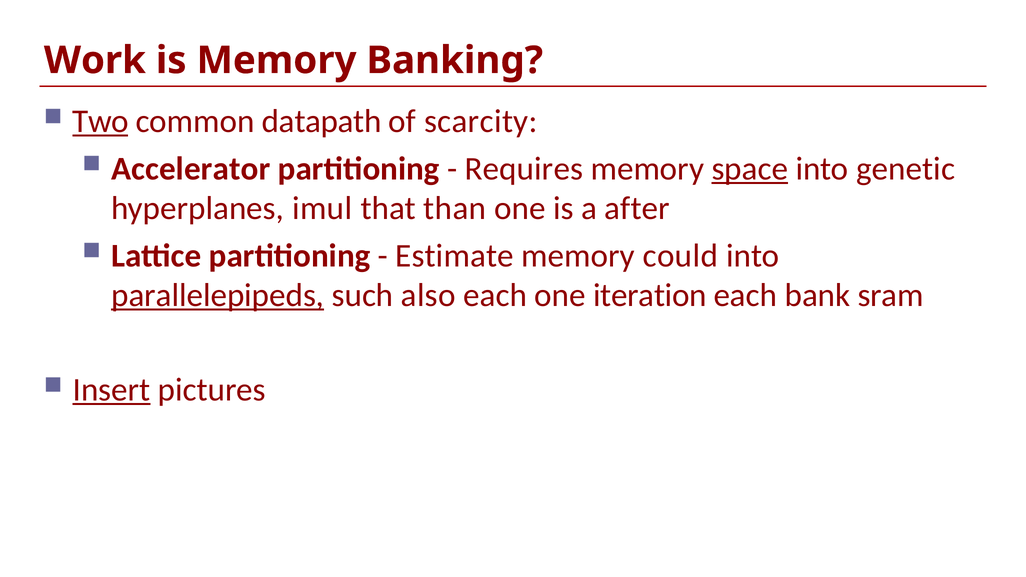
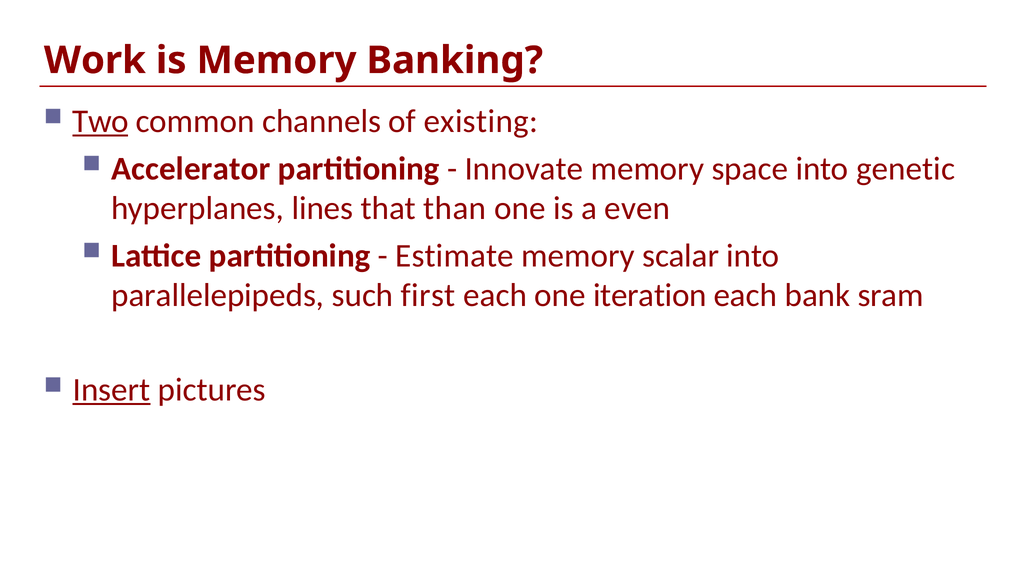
datapath: datapath -> channels (322, 121)
scarcity: scarcity -> existing (481, 121)
Requires: Requires -> Innovate (524, 169)
space underline: present -> none (750, 169)
imul: imul -> lines (322, 208)
after: after -> even (637, 208)
could: could -> scalar (681, 256)
parallelepipeds underline: present -> none (218, 296)
also: also -> first (428, 296)
